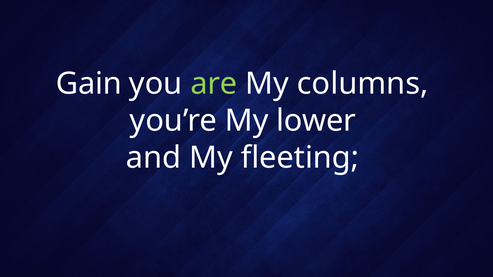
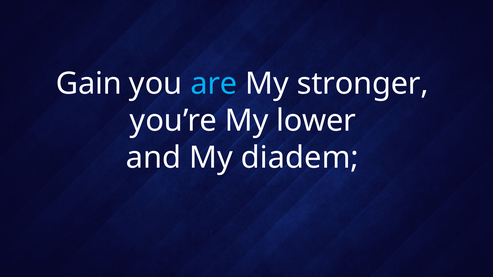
are colour: light green -> light blue (214, 84)
columns: columns -> stronger (363, 84)
fleeting: fleeting -> diadem (300, 158)
